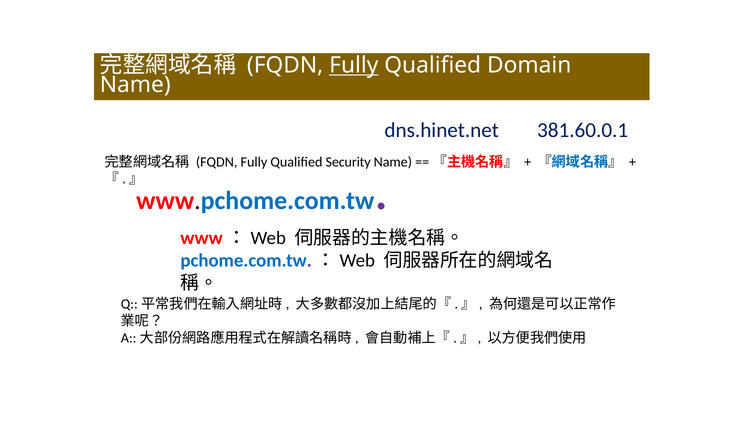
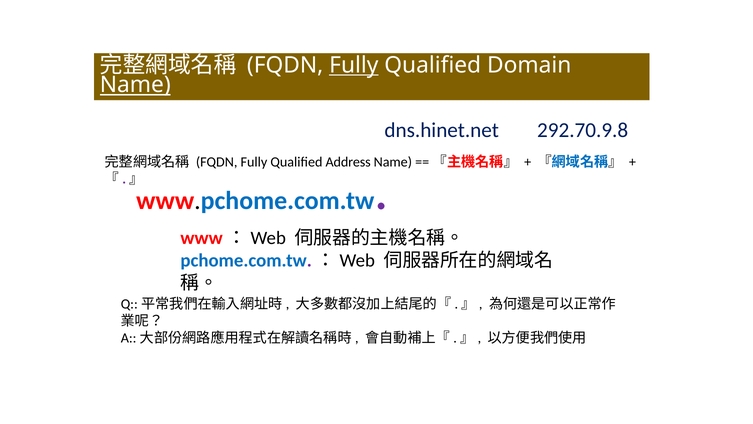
Name underline: none -> present (135, 85)
381.60.0.1: 381.60.0.1 -> 292.70.9.8 (583, 130)
Security: Security -> Address (348, 162)
